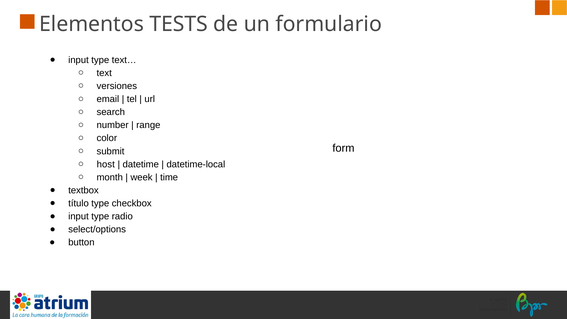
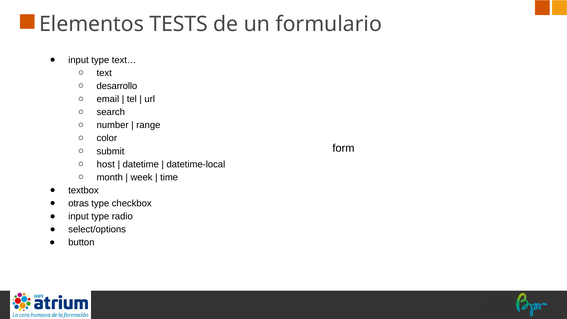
versiones: versiones -> desarrollo (117, 86)
título: título -> otras (79, 203)
